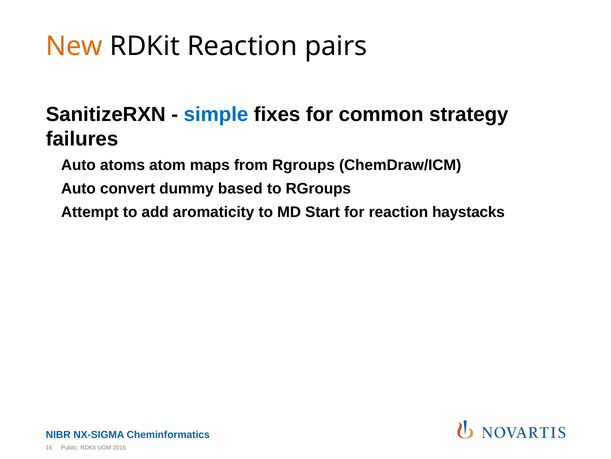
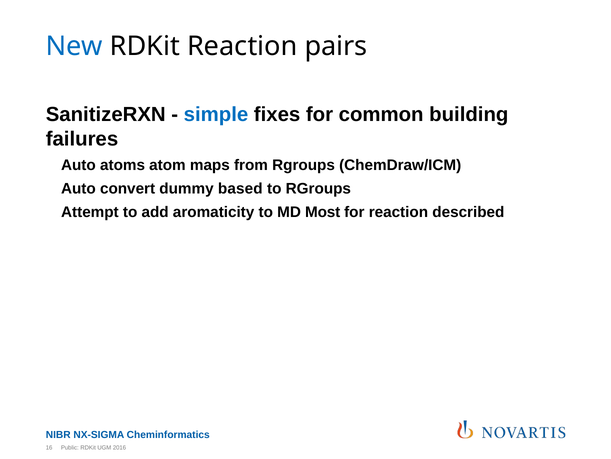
New colour: orange -> blue (74, 46)
strategy: strategy -> building (469, 114)
Start: Start -> Most (323, 212)
haystacks: haystacks -> described (468, 212)
